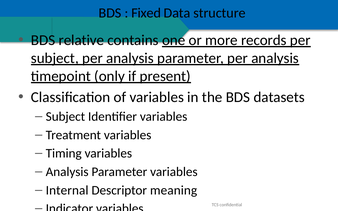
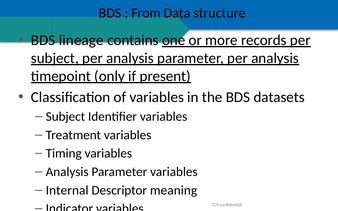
Fixed: Fixed -> From (146, 13)
relative: relative -> lineage (81, 40)
